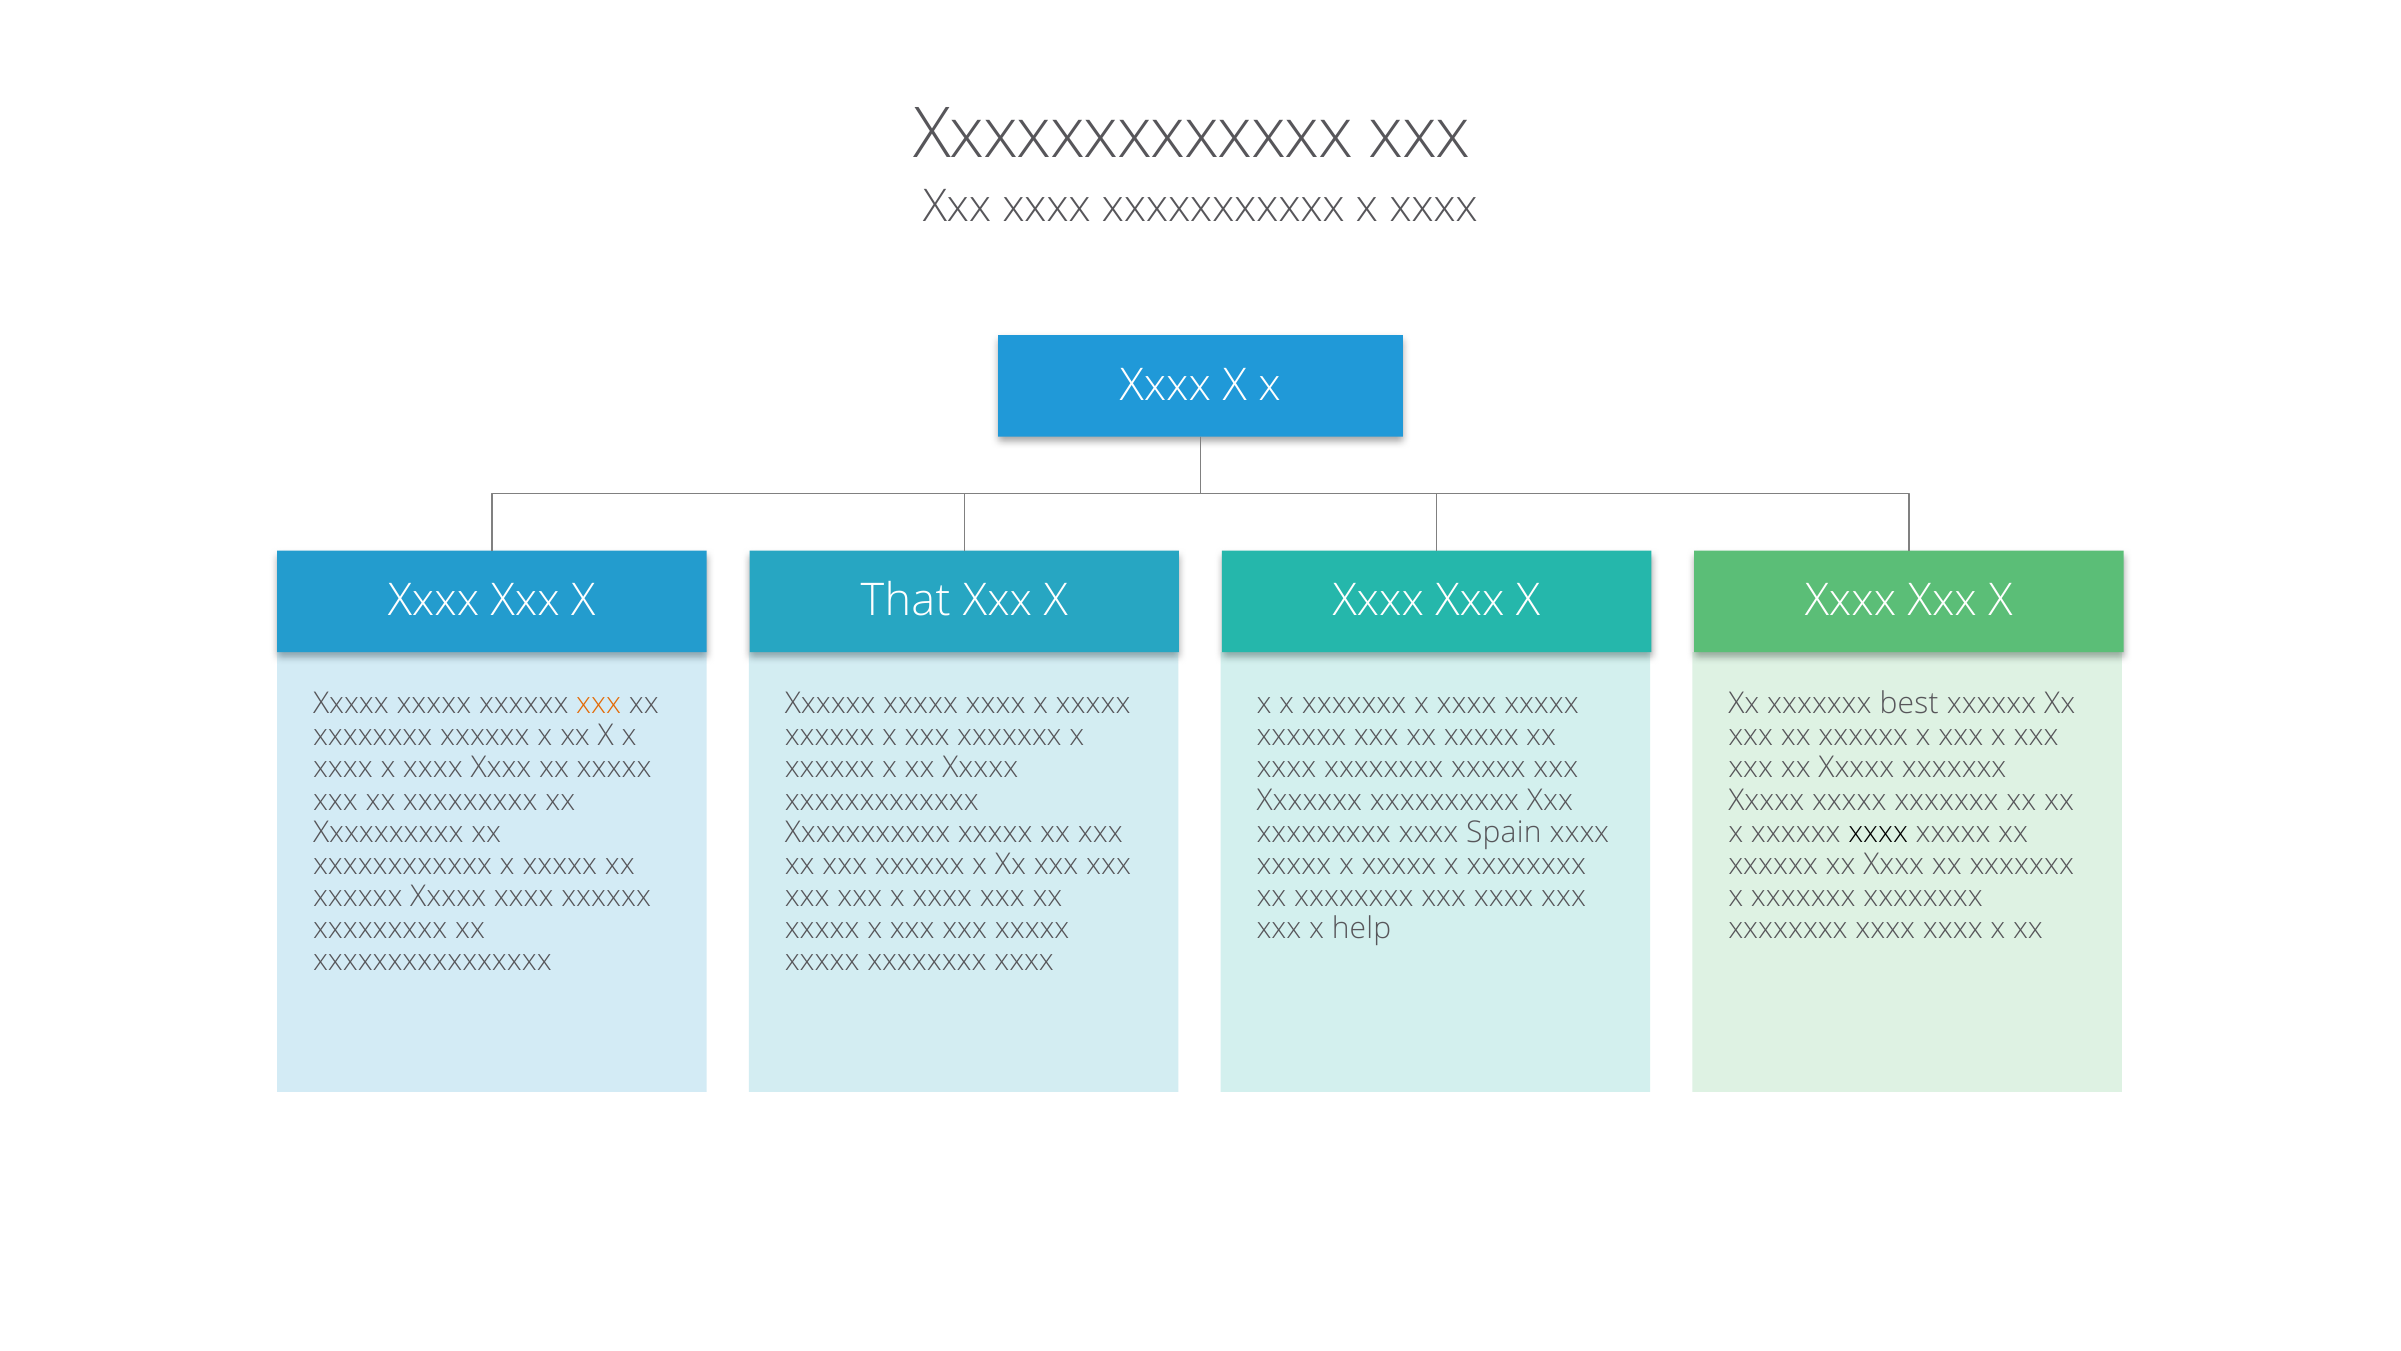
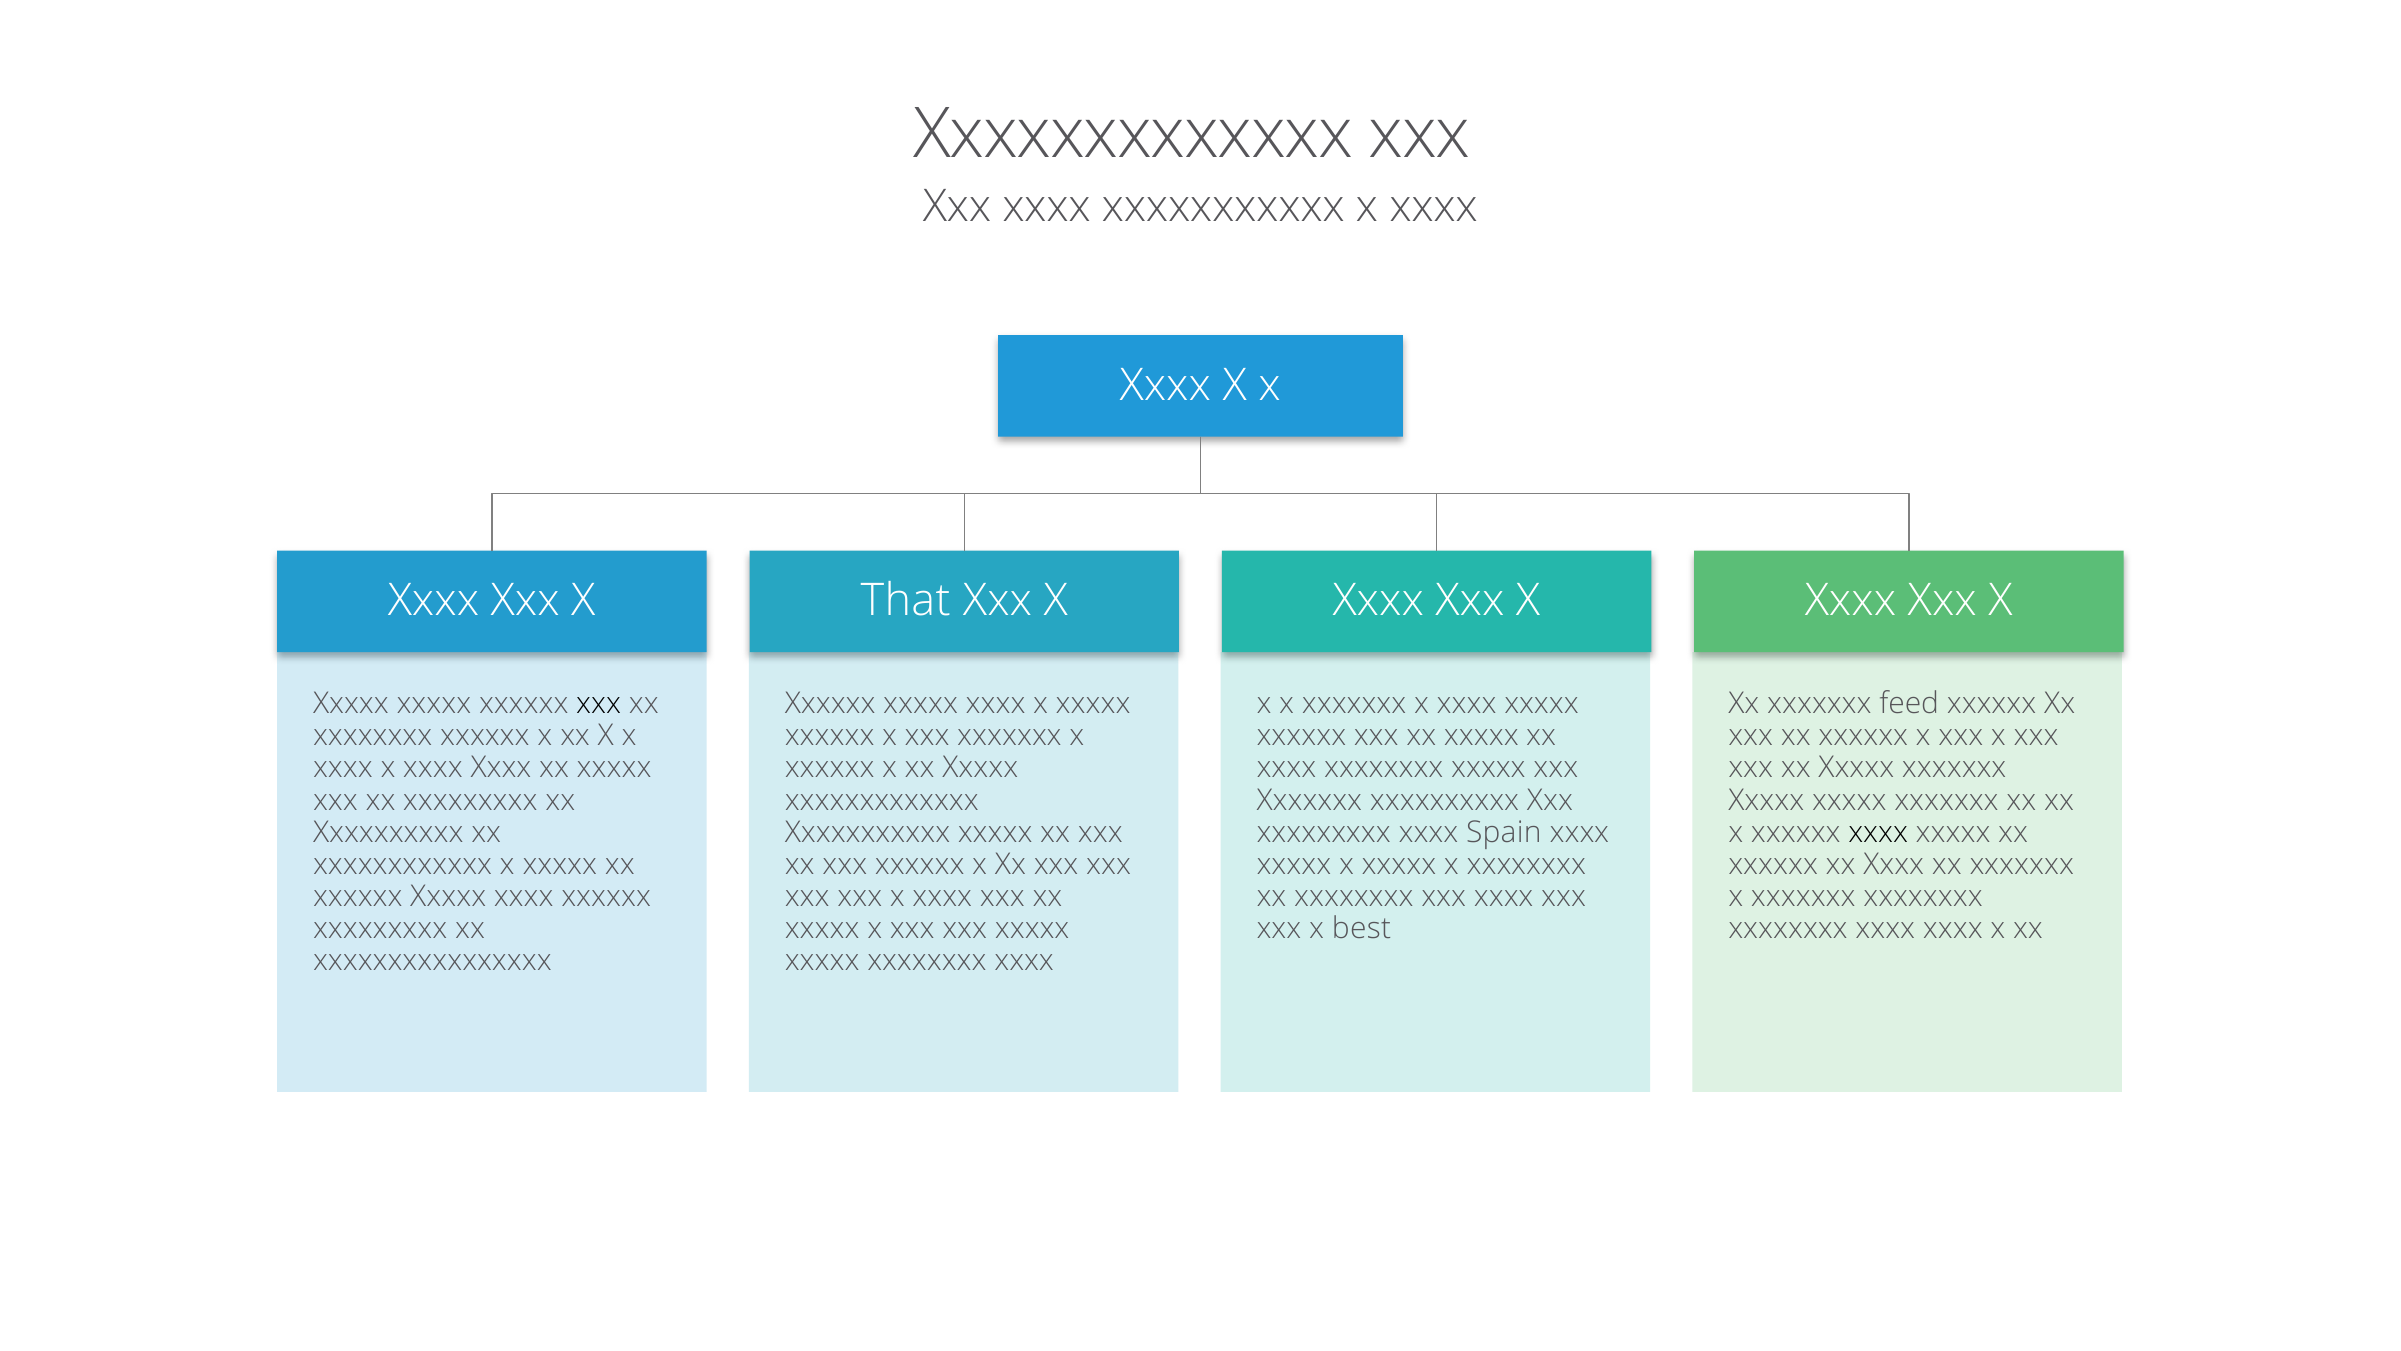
xxx colour: orange -> black (599, 704)
best: best -> feed (1909, 704)
help: help -> best (1361, 928)
